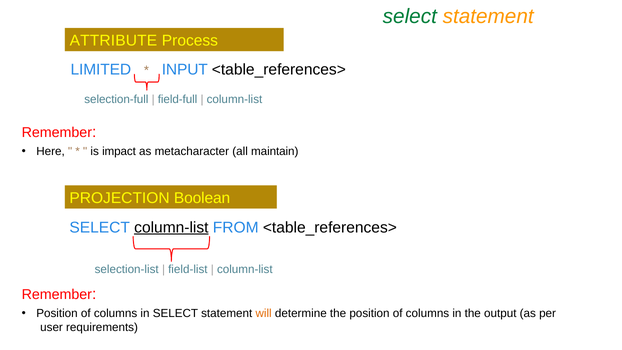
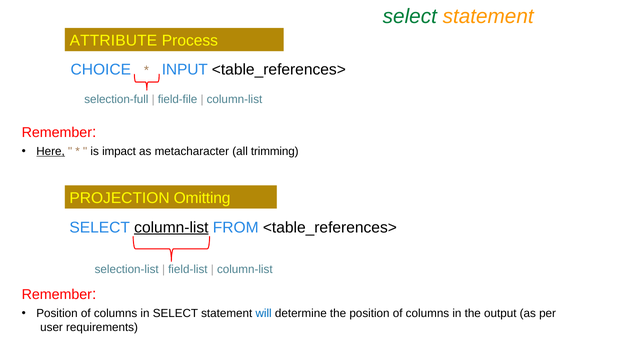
LIMITED: LIMITED -> CHOICE (101, 69)
field-full: field-full -> field-file (178, 100)
Here underline: none -> present (51, 151)
maintain: maintain -> trimming (275, 151)
Boolean: Boolean -> Omitting (202, 198)
will colour: orange -> blue (264, 313)
